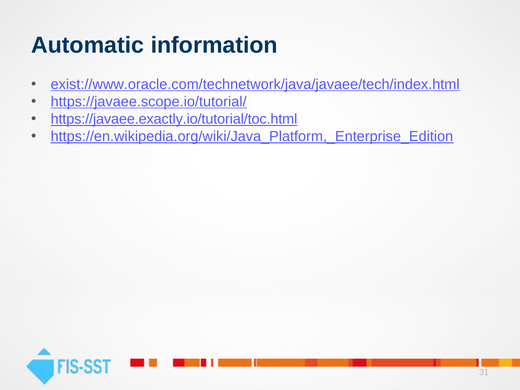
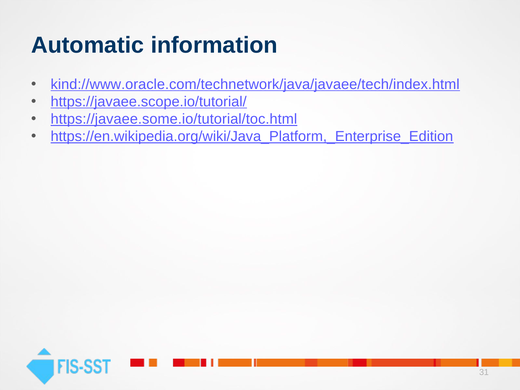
exist://www.oracle.com/technetwork/java/javaee/tech/index.html: exist://www.oracle.com/technetwork/java/javaee/tech/index.html -> kind://www.oracle.com/technetwork/java/javaee/tech/index.html (255, 84)
https://javaee.exactly.io/tutorial/toc.html: https://javaee.exactly.io/tutorial/toc.html -> https://javaee.some.io/tutorial/toc.html (174, 119)
